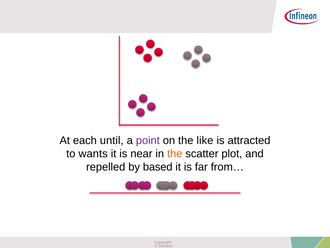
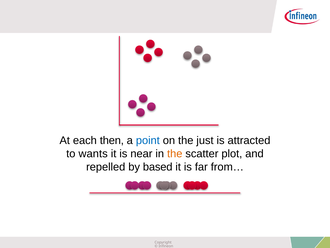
until: until -> then (112, 140)
point colour: purple -> blue (148, 140)
like: like -> just (205, 140)
